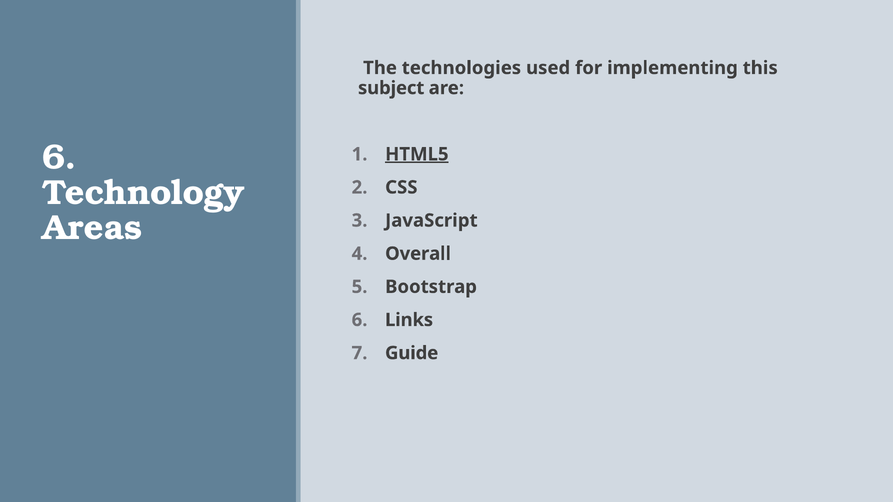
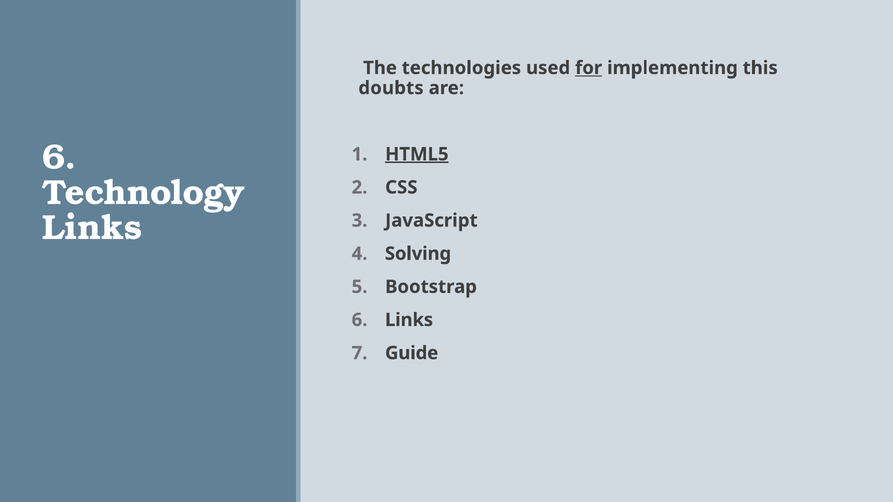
for underline: none -> present (589, 68)
subject: subject -> doubts (391, 88)
Areas: Areas -> Links (92, 228)
Overall: Overall -> Solving (418, 254)
